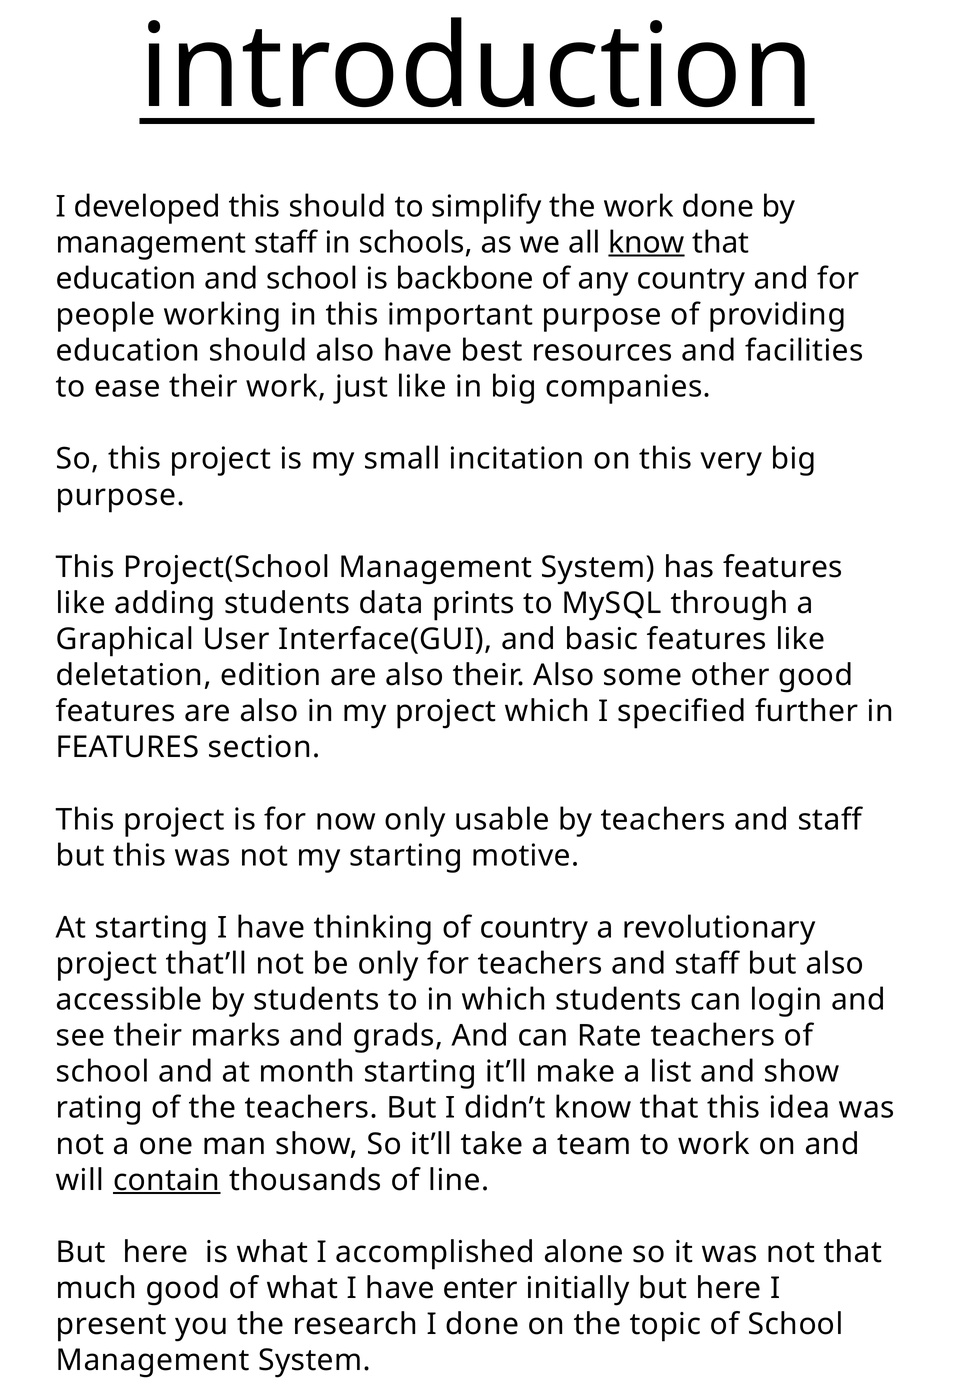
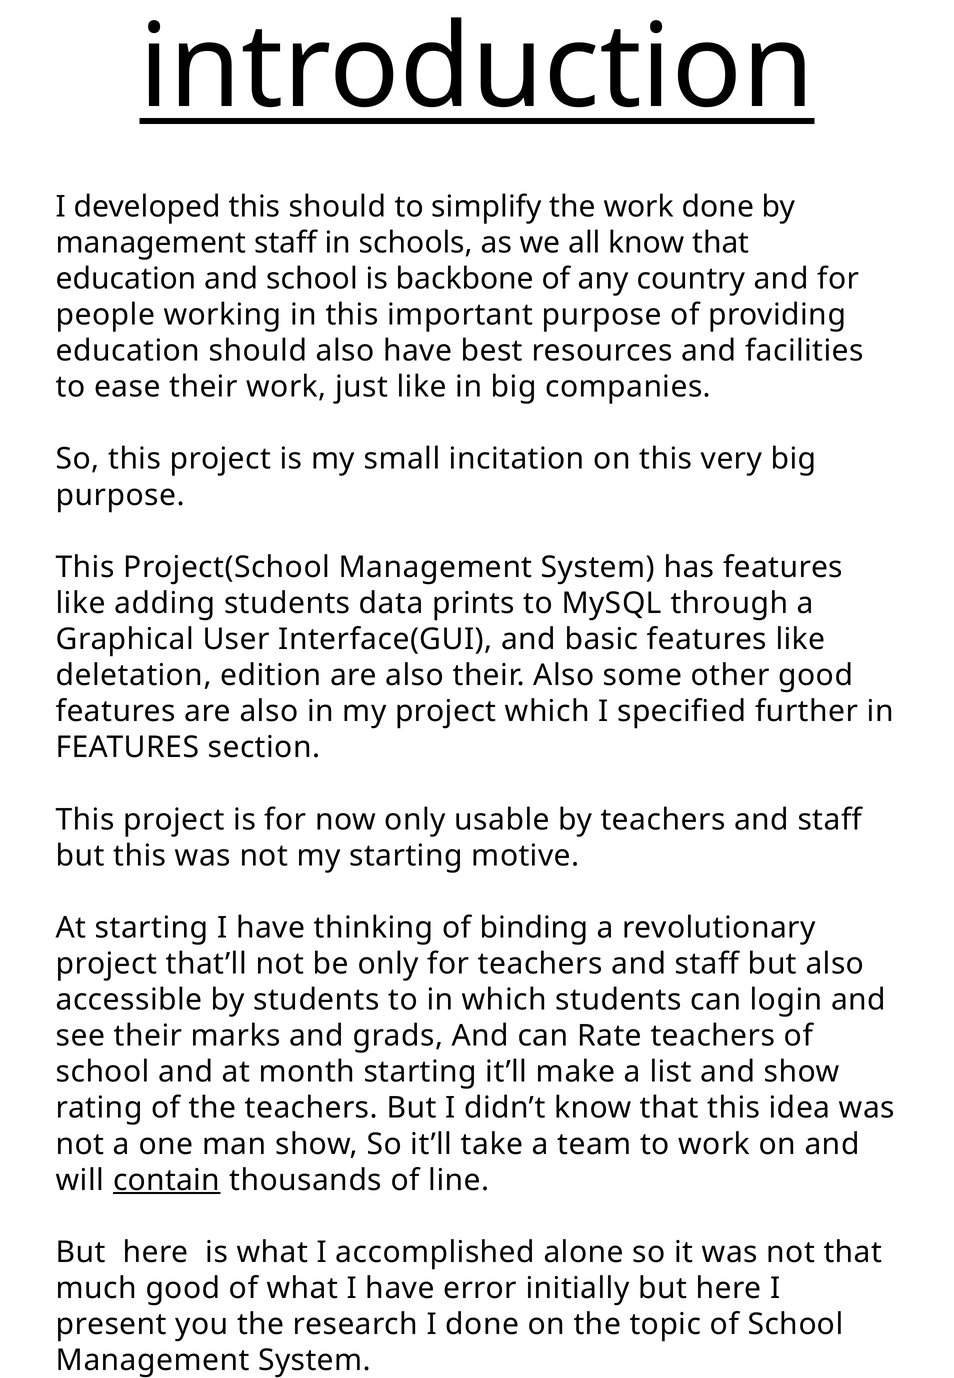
know underline: present -> none (646, 243)
of country: country -> binding (534, 928)
enter: enter -> error (480, 1288)
